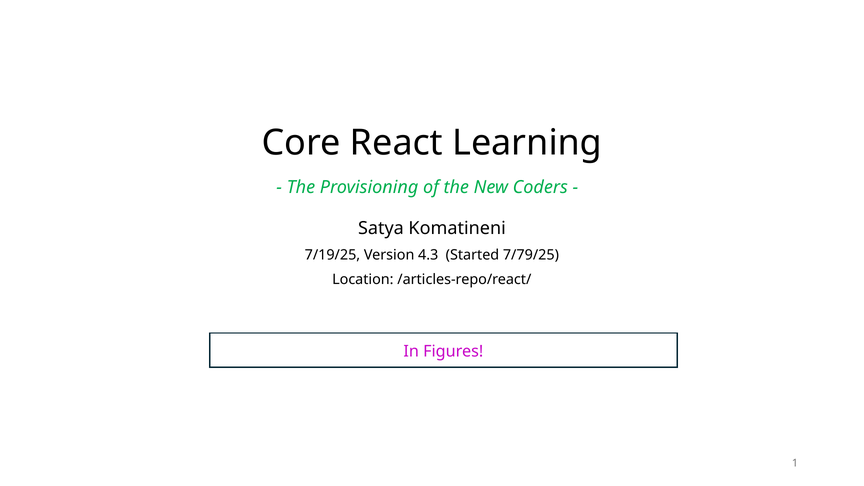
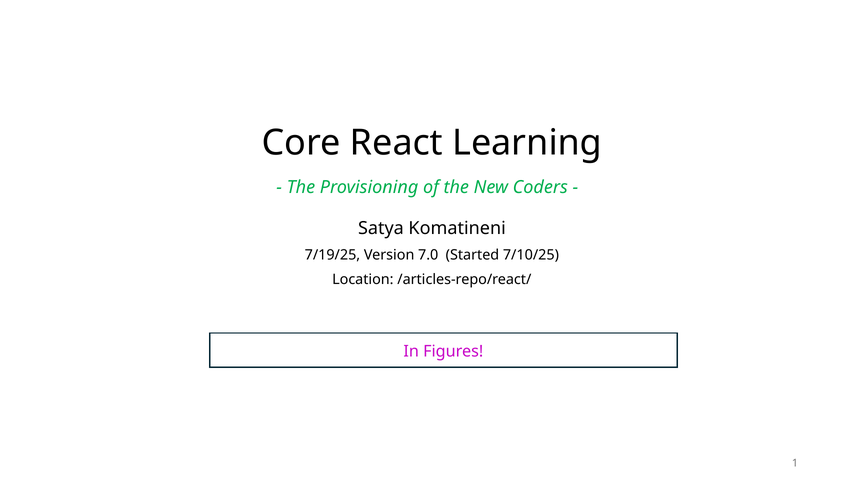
4.3: 4.3 -> 7.0 (428, 255)
7/79/25: 7/79/25 -> 7/10/25 (531, 255)
